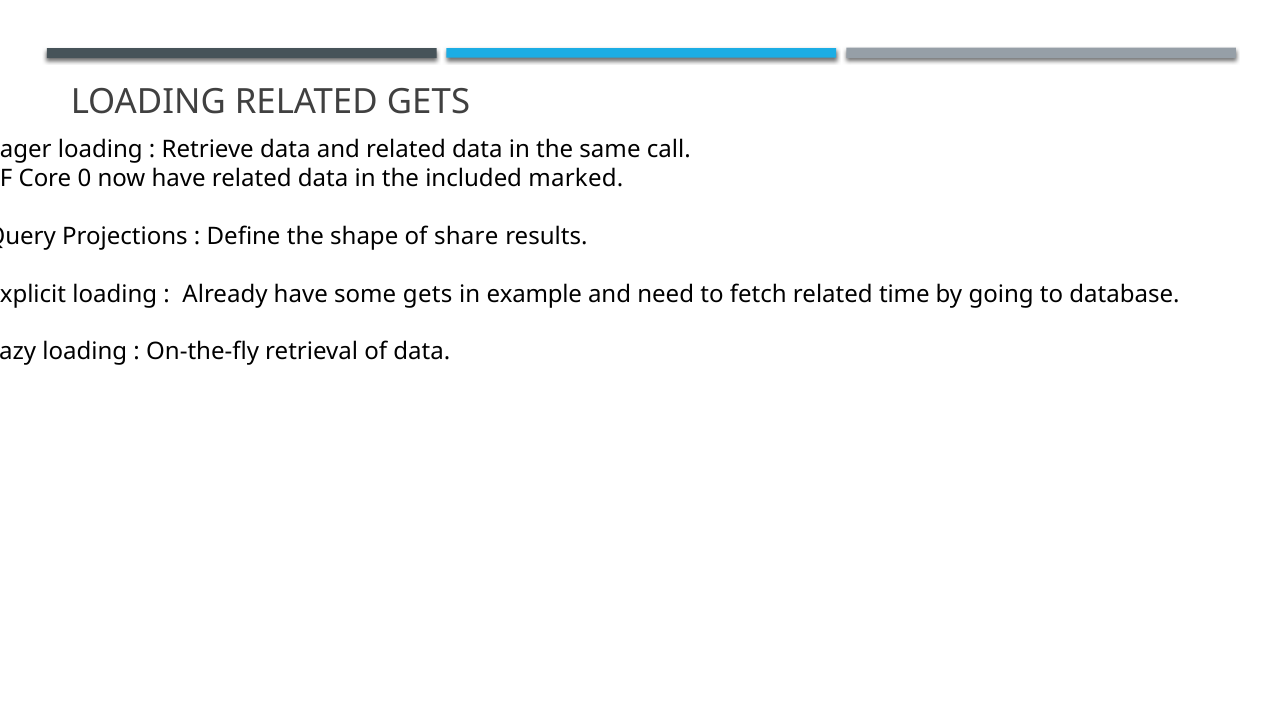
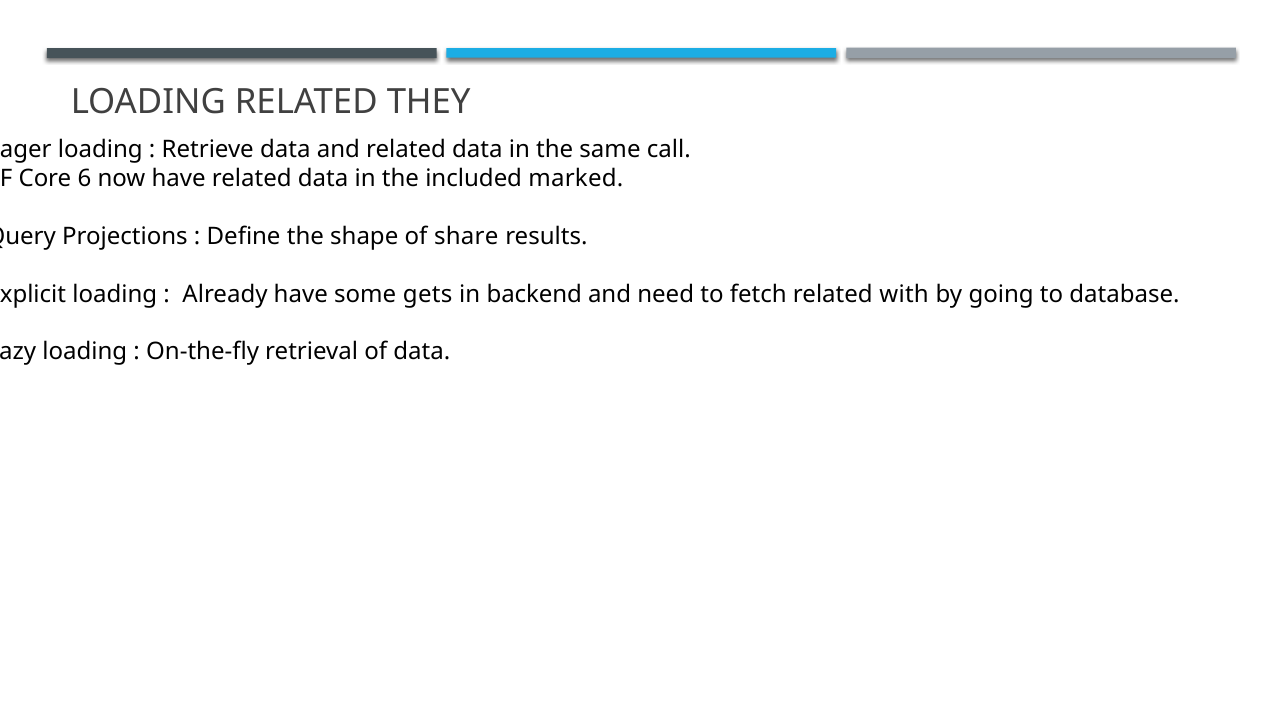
RELATED GETS: GETS -> THEY (429, 102)
0: 0 -> 6 (84, 178)
example: example -> backend (534, 294)
time: time -> with (904, 294)
